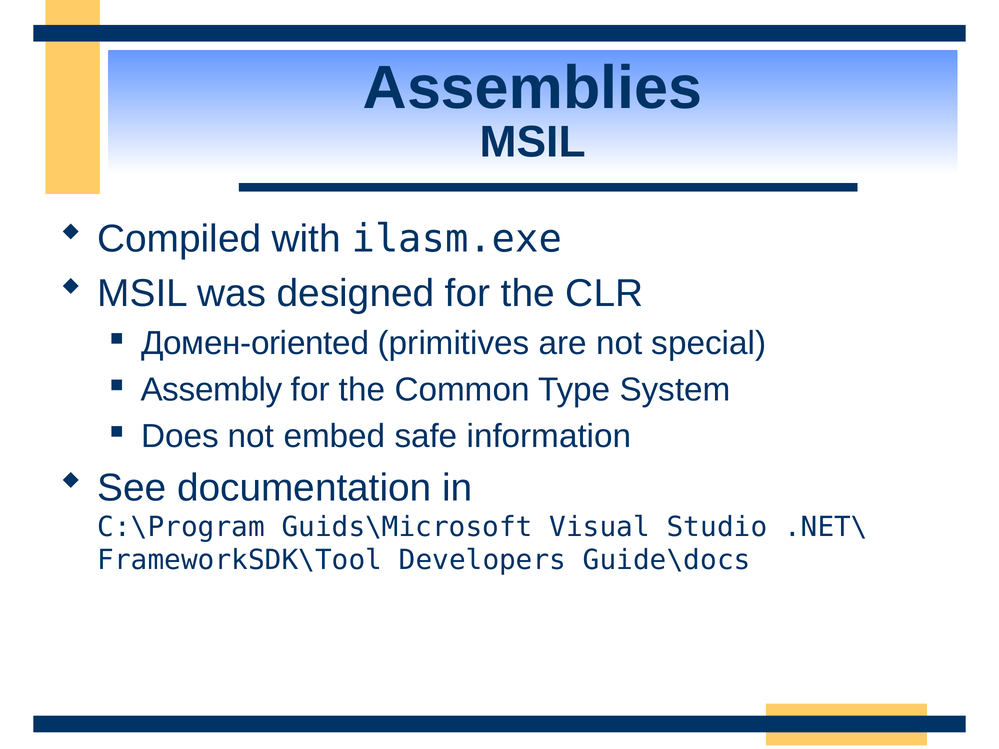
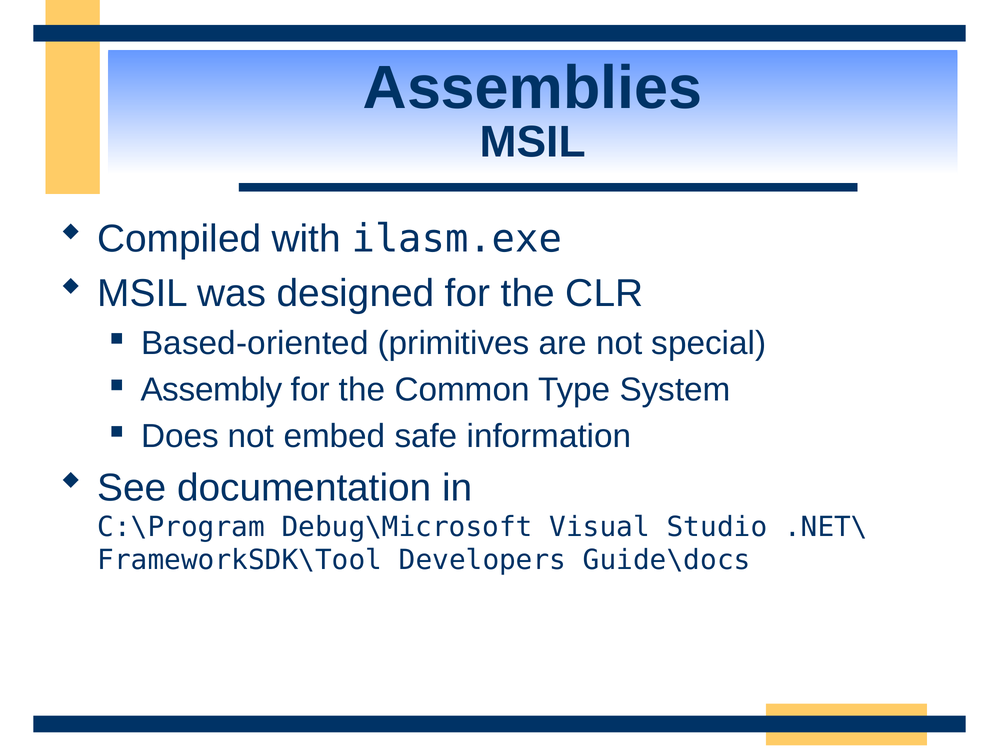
Домен-oriented: Домен-oriented -> Based-oriented (255, 343)
Guids\Microsoft: Guids\Microsoft -> Debug\Microsoft (407, 527)
